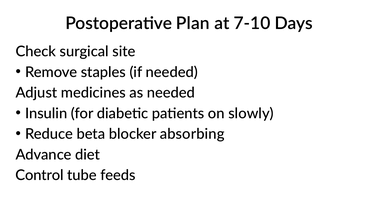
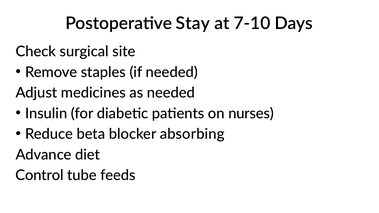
Plan: Plan -> Stay (193, 23)
slowly: slowly -> nurses (251, 114)
